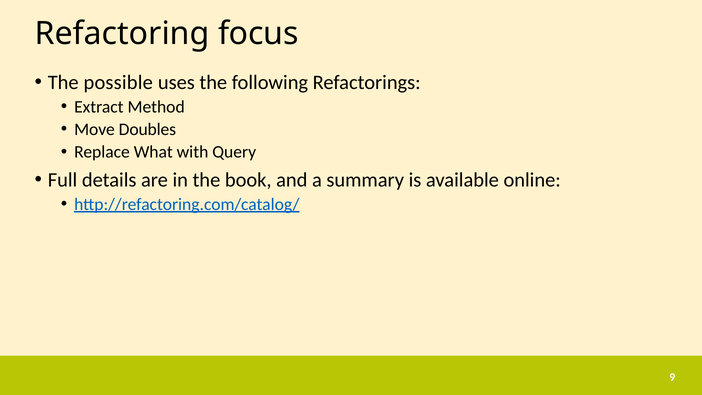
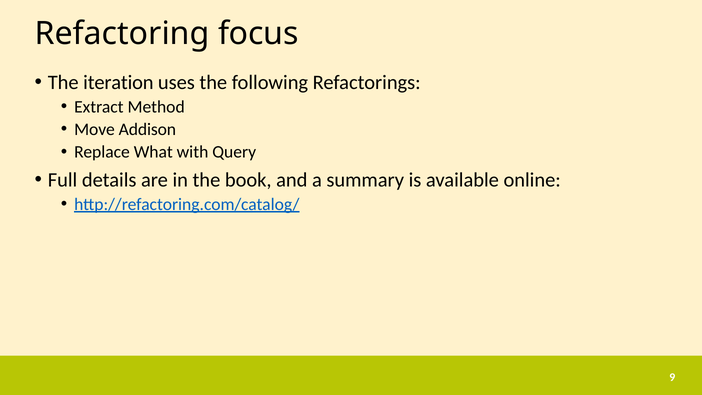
possible: possible -> iteration (118, 82)
Doubles: Doubles -> Addison (147, 129)
